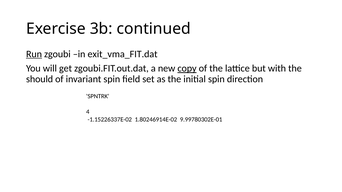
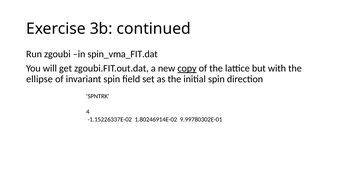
Run underline: present -> none (34, 54)
exit_vma_FIT.dat: exit_vma_FIT.dat -> spin_vma_FIT.dat (123, 54)
should: should -> ellipse (39, 79)
